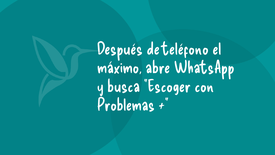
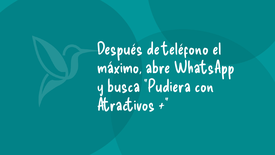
Escoger: Escoger -> Pudiera (167, 86)
Problemas: Problemas -> Atractivos (126, 105)
